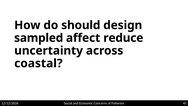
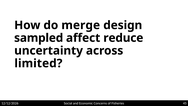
should: should -> merge (81, 25)
coastal: coastal -> limited (38, 63)
